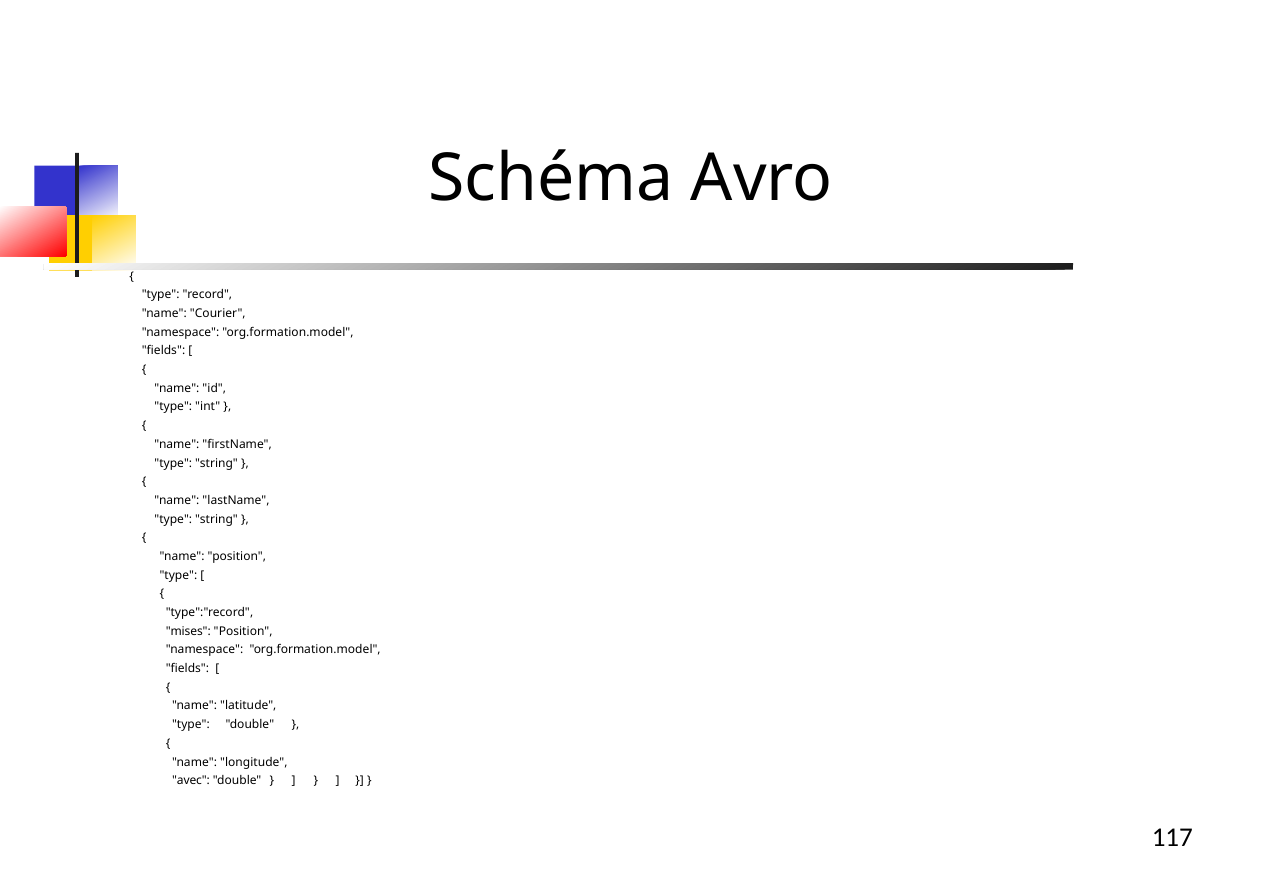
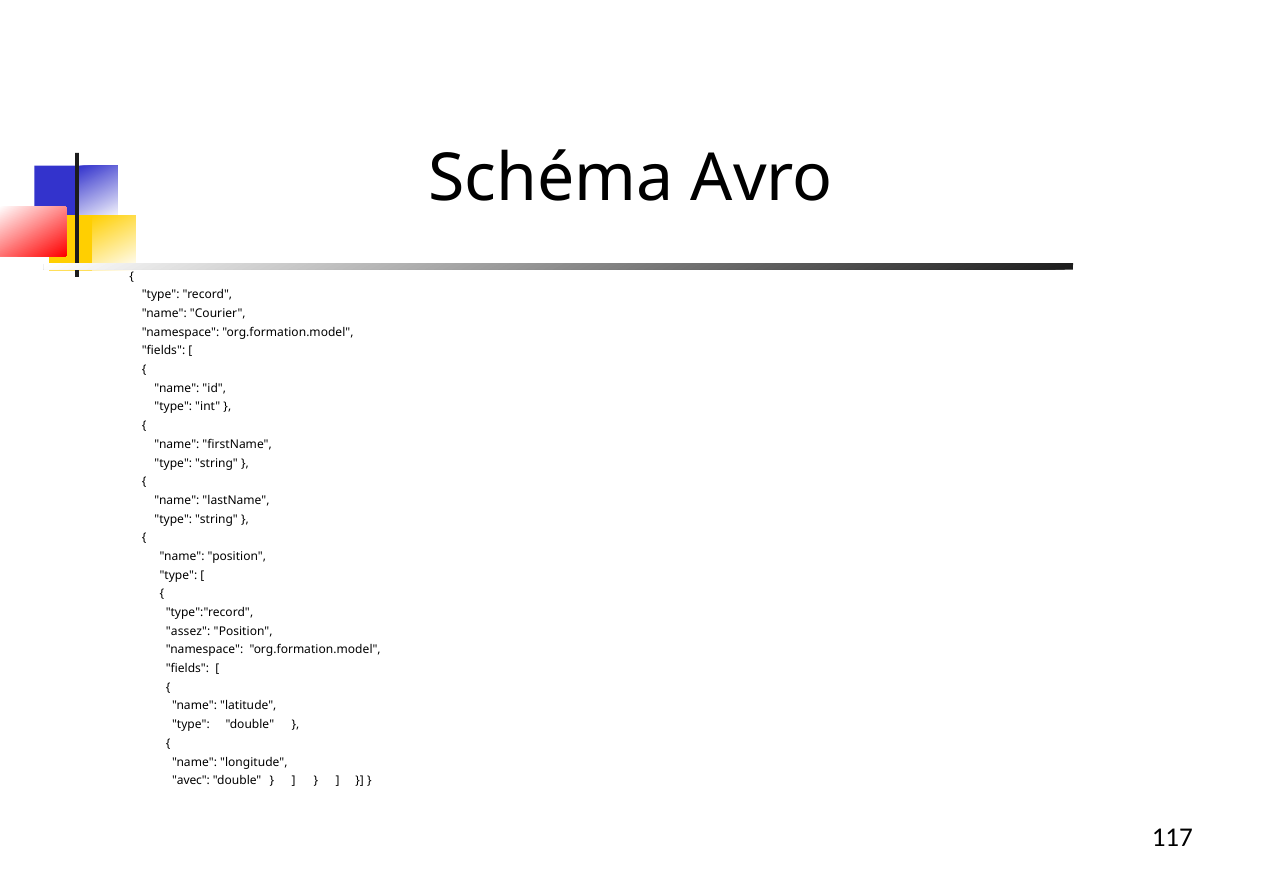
mises: mises -> assez (188, 631)
